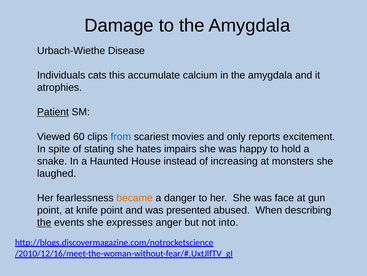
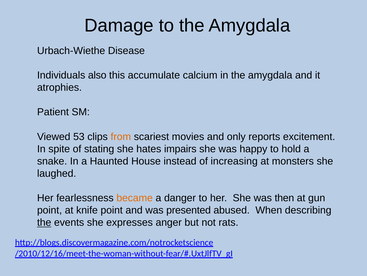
cats: cats -> also (97, 75)
Patient underline: present -> none (53, 112)
60: 60 -> 53 (79, 136)
from colour: blue -> orange (121, 136)
face: face -> then (284, 197)
into: into -> rats (229, 222)
